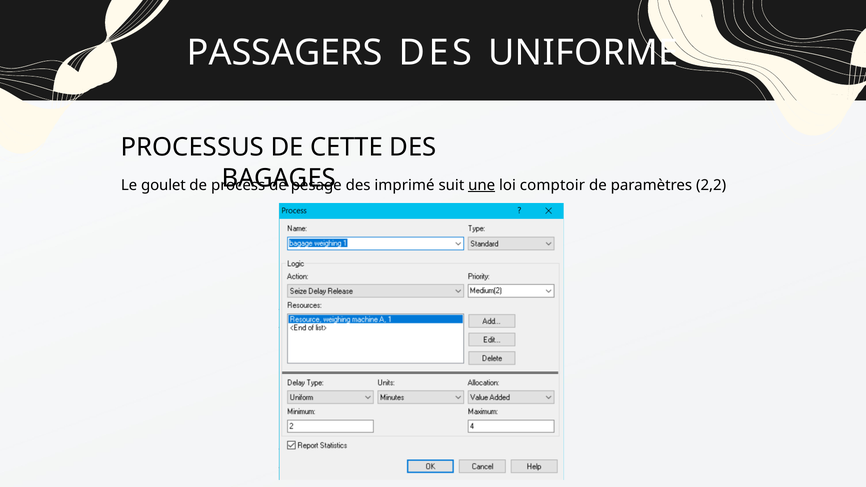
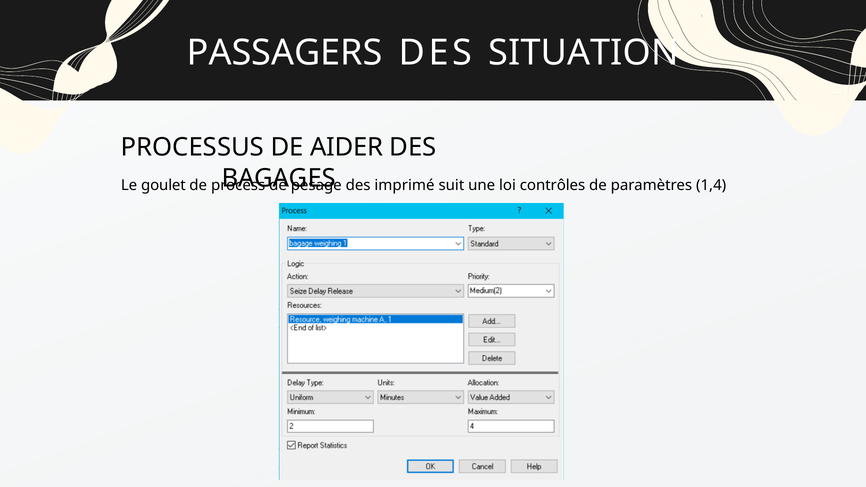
UNIFORME: UNIFORME -> SITUATION (583, 53)
CETTE: CETTE -> AIDER (347, 148)
une underline: present -> none (482, 185)
comptoir: comptoir -> contrôles (553, 185)
2,2: 2,2 -> 1,4 (711, 185)
